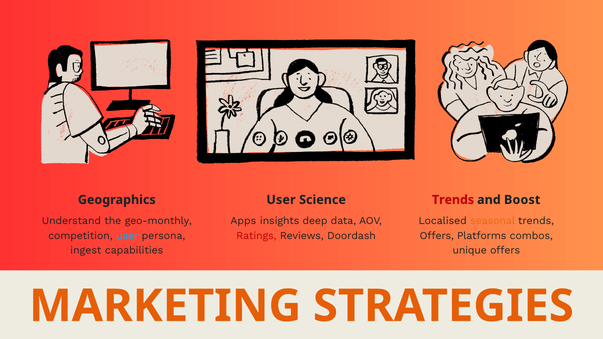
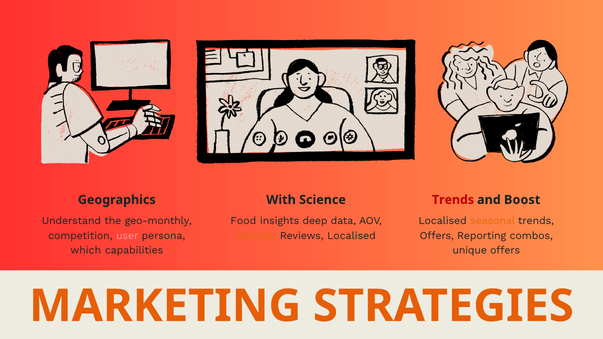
Geographics User: User -> With (281, 200)
Apps: Apps -> Food (243, 221)
user colour: light blue -> pink (127, 236)
Ratings colour: red -> orange (256, 236)
Reviews Doordash: Doordash -> Localised (351, 236)
Platforms: Platforms -> Reporting (482, 236)
ingest: ingest -> which (86, 250)
